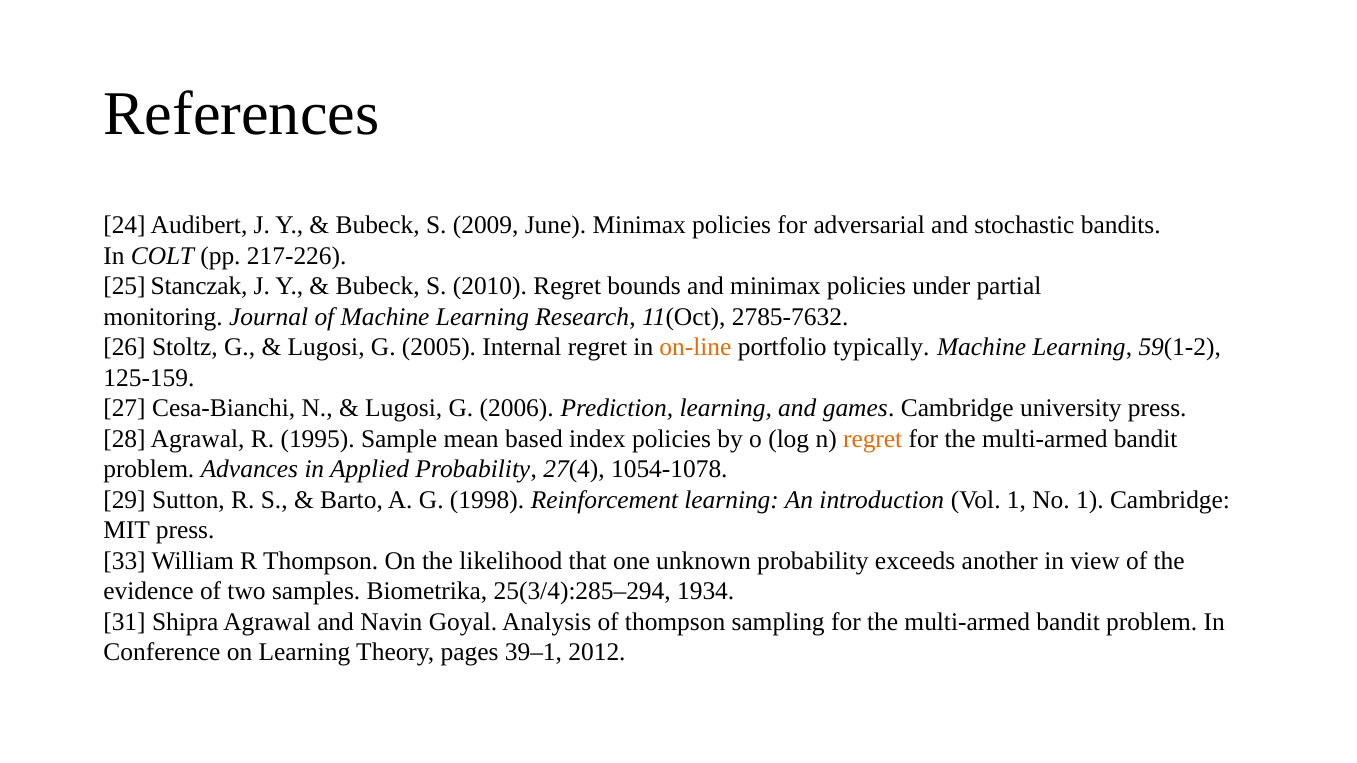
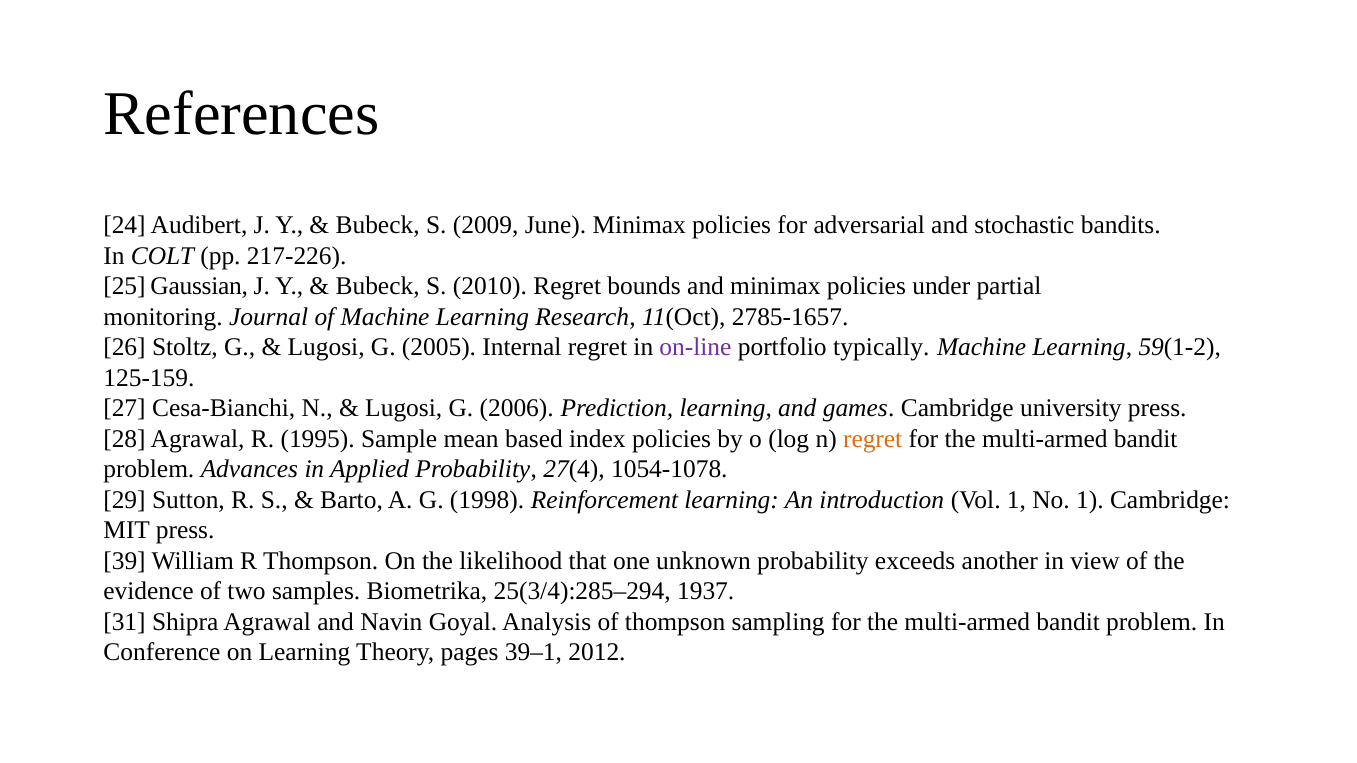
Stanczak: Stanczak -> Gaussian (199, 286)
2785-7632: 2785-7632 -> 2785-1657 (790, 317)
on-line colour: orange -> purple (695, 347)
33: 33 -> 39 (125, 561)
1934: 1934 -> 1937 (706, 592)
